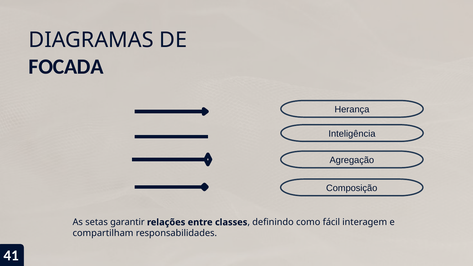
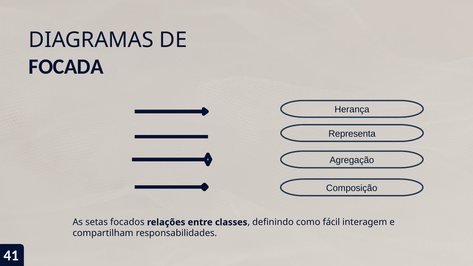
Inteligência: Inteligência -> Representa (352, 134)
garantir: garantir -> focados (127, 222)
